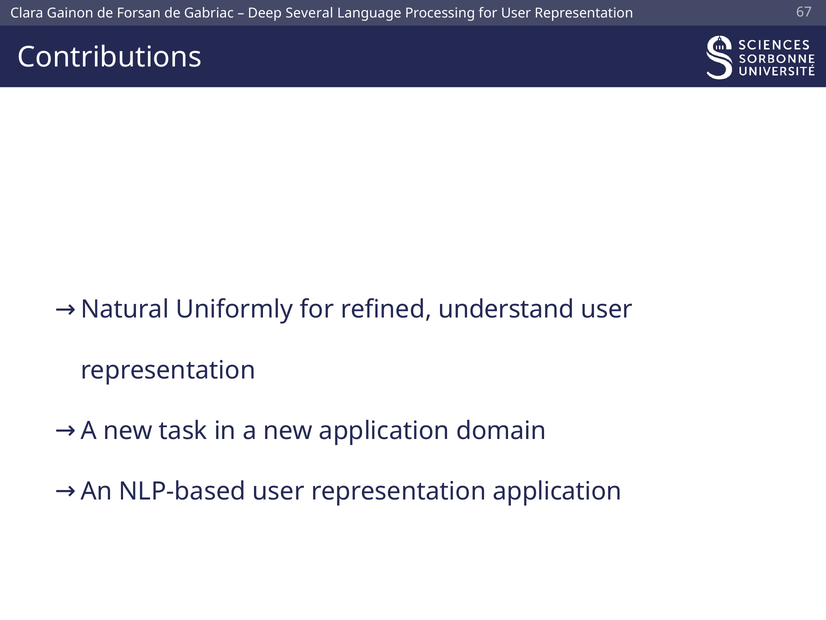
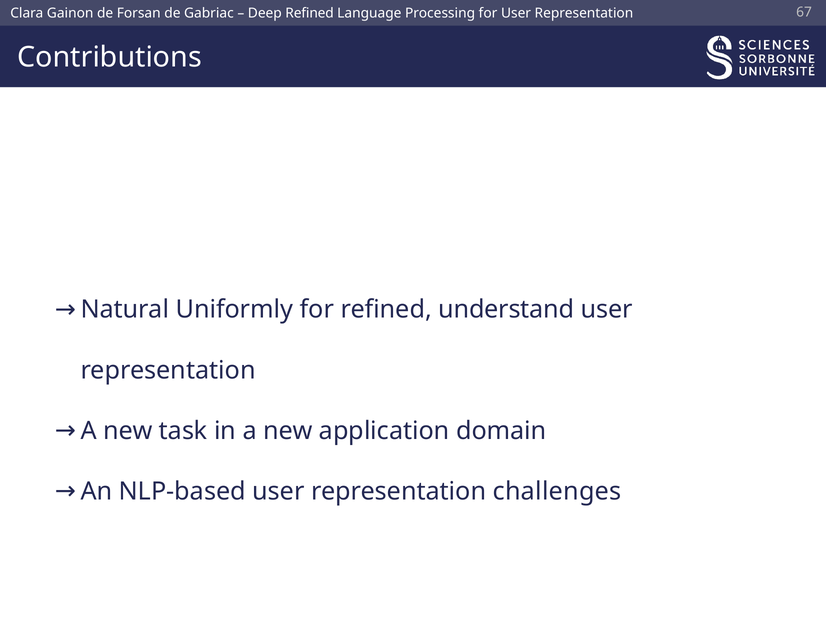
Several: Several -> Refined (310, 13)
representation application: application -> challenges (557, 491)
